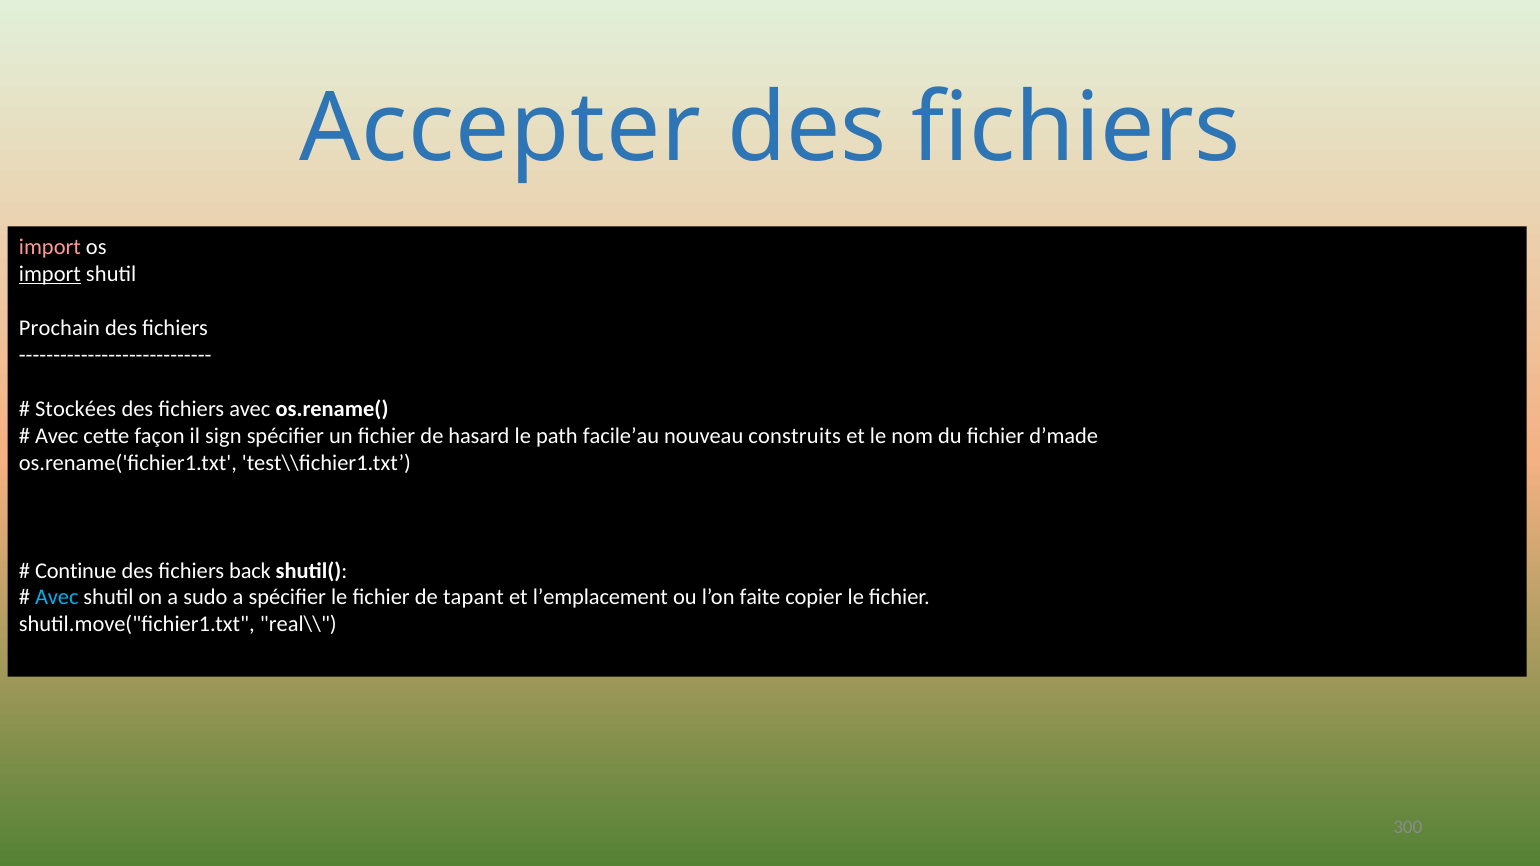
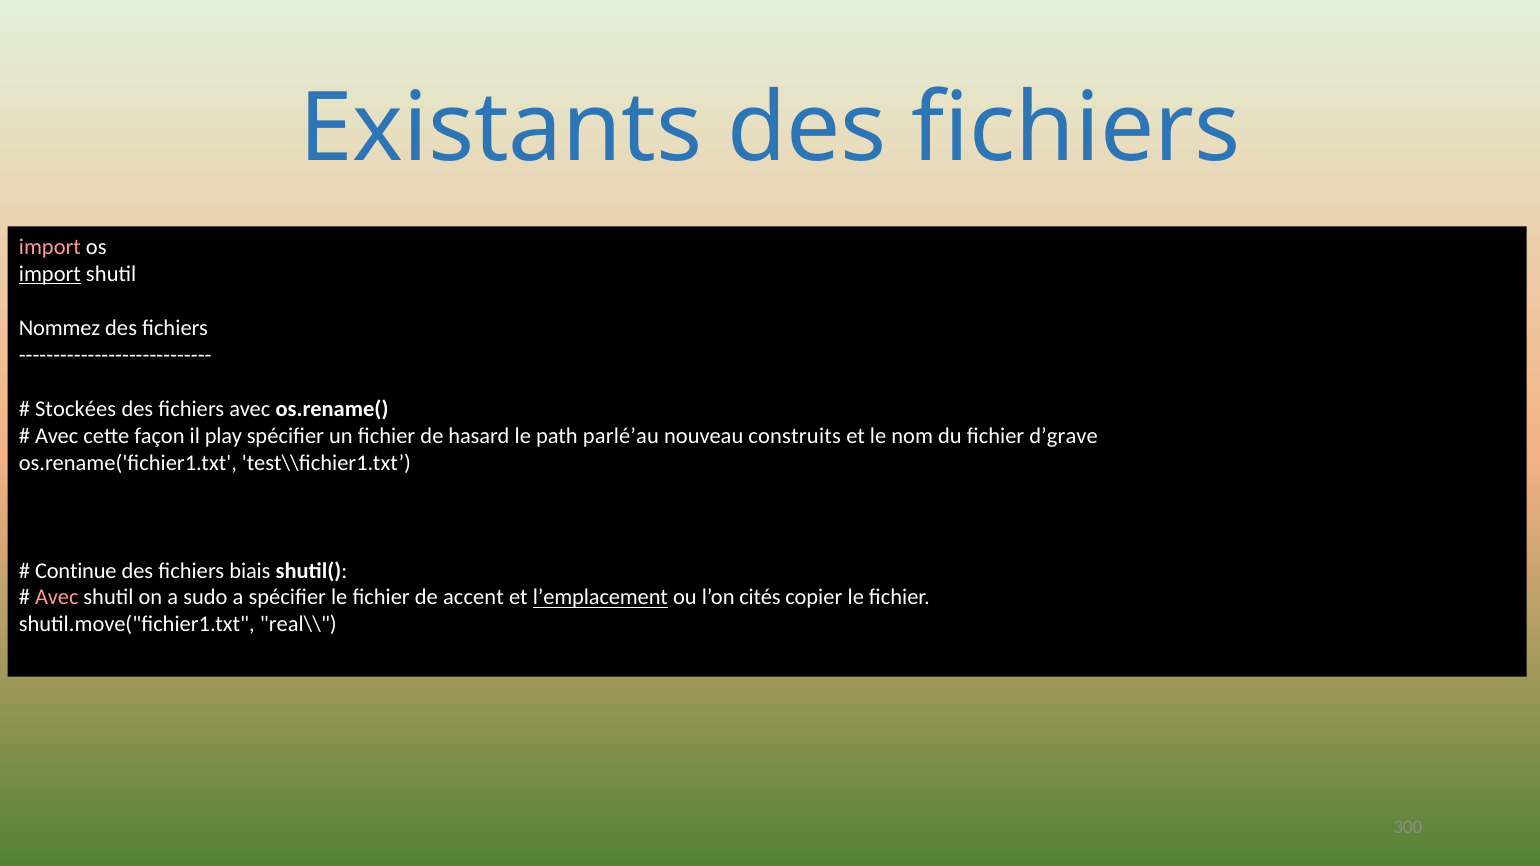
Accepter: Accepter -> Existants (501, 129)
Prochain: Prochain -> Nommez (60, 328)
sign: sign -> play (223, 436)
facile’au: facile’au -> parlé’au (621, 436)
d’made: d’made -> d’grave (1064, 436)
back: back -> biais (250, 571)
Avec colour: light blue -> pink (57, 598)
tapant: tapant -> accent (473, 598)
l’emplacement underline: none -> present (600, 598)
faite: faite -> cités (760, 598)
